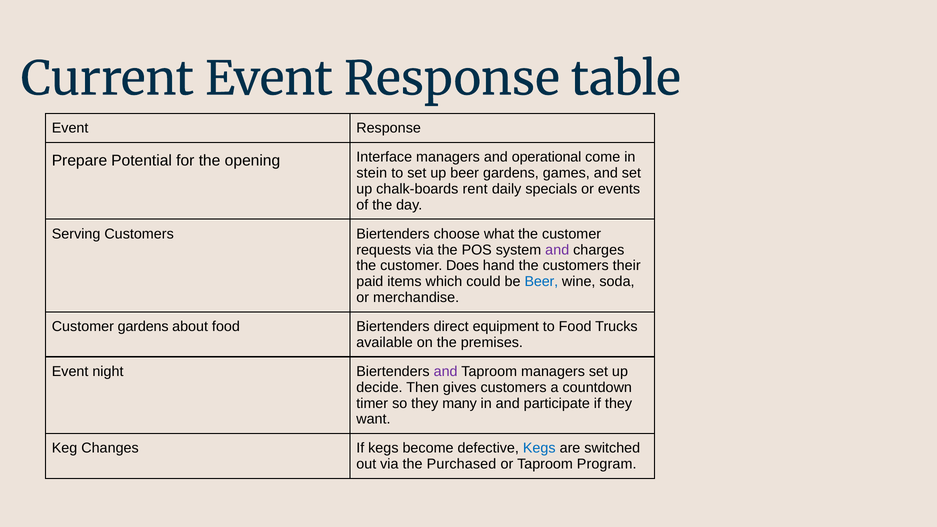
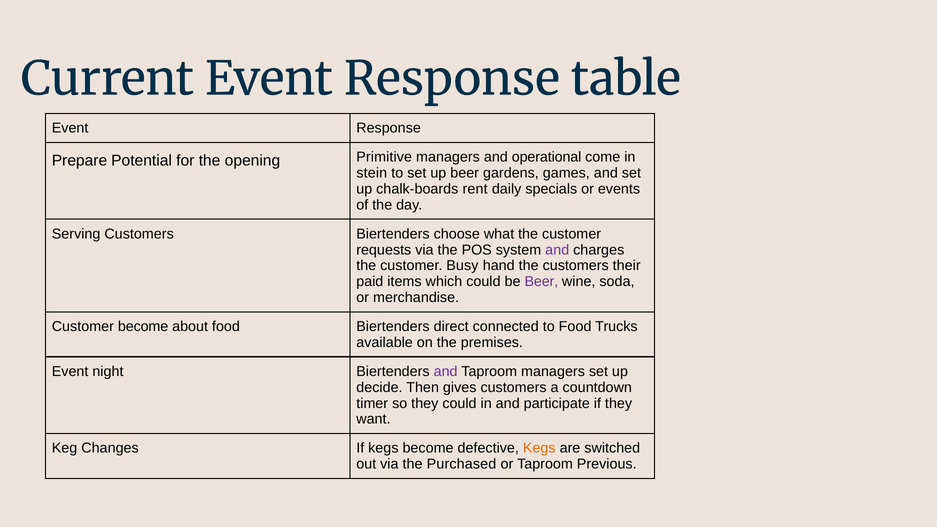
Interface: Interface -> Primitive (384, 157)
Does: Does -> Busy (462, 266)
Beer colour: blue -> purple (541, 282)
Customer gardens: gardens -> become (143, 327)
equipment: equipment -> connected (506, 327)
they many: many -> could (459, 403)
Kegs colour: blue -> orange (539, 448)
Program: Program -> Previous (607, 464)
